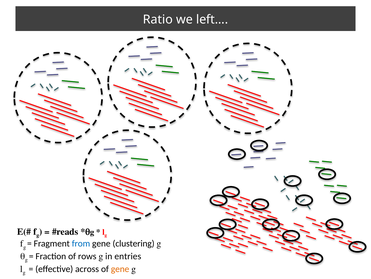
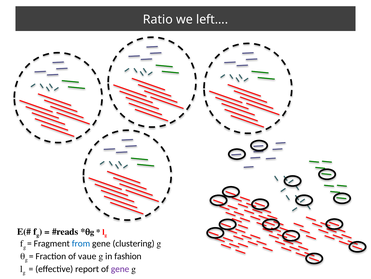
rows: rows -> vaue (87, 256)
entries: entries -> fashion (128, 256)
across: across -> report (87, 268)
gene colour: orange -> purple (120, 268)
